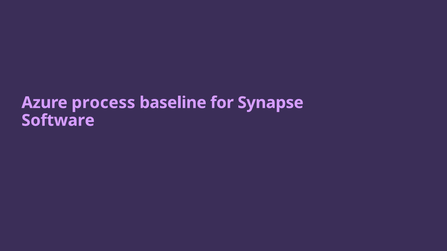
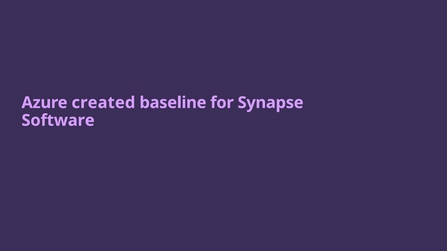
process: process -> created (103, 103)
